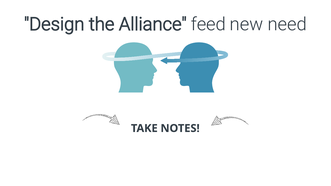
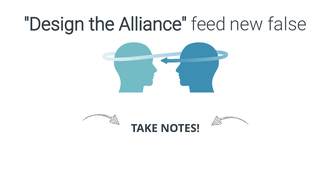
need: need -> false (287, 24)
